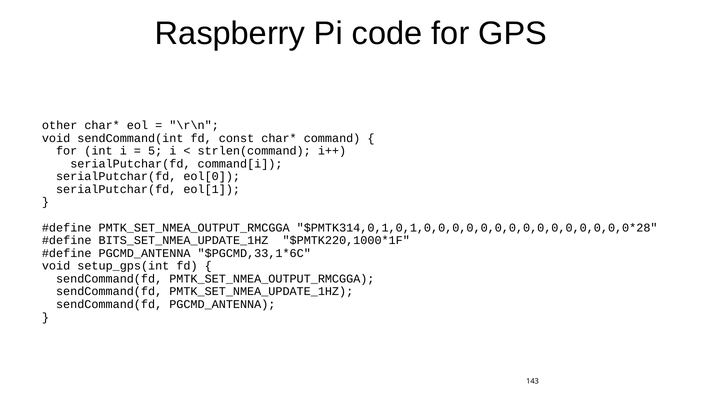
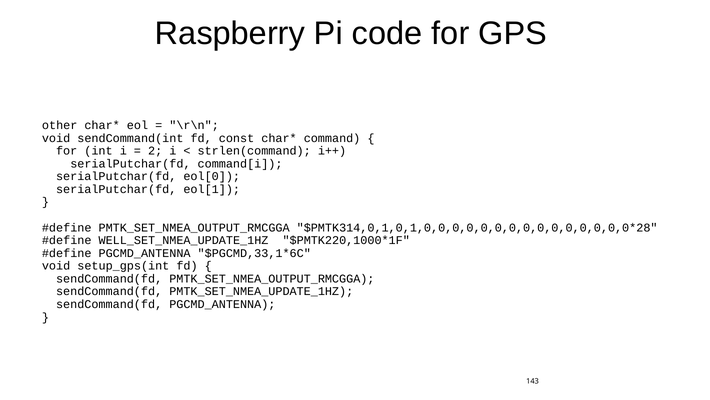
5: 5 -> 2 (155, 151)
BITS_SET_NMEA_UPDATE_1HZ: BITS_SET_NMEA_UPDATE_1HZ -> WELL_SET_NMEA_UPDATE_1HZ (183, 240)
